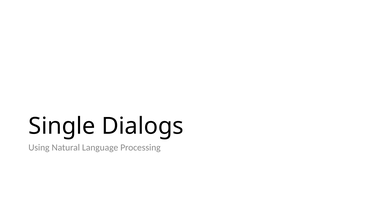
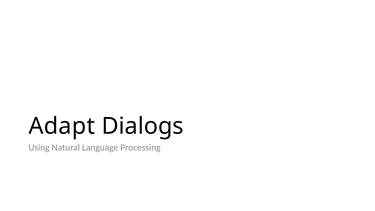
Single: Single -> Adapt (62, 126)
